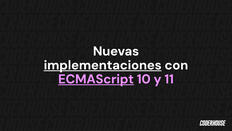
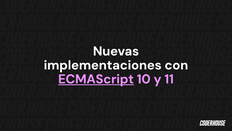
implementaciones underline: present -> none (103, 65)
